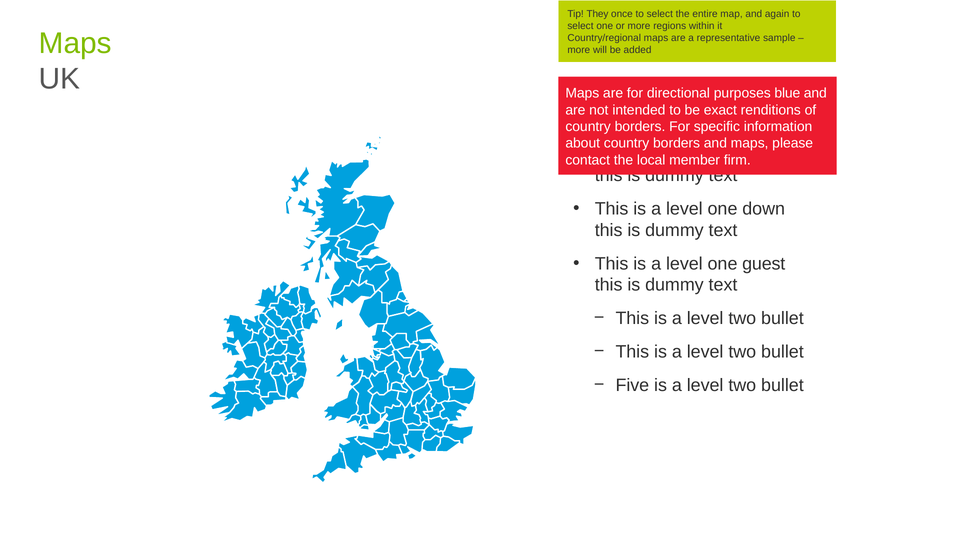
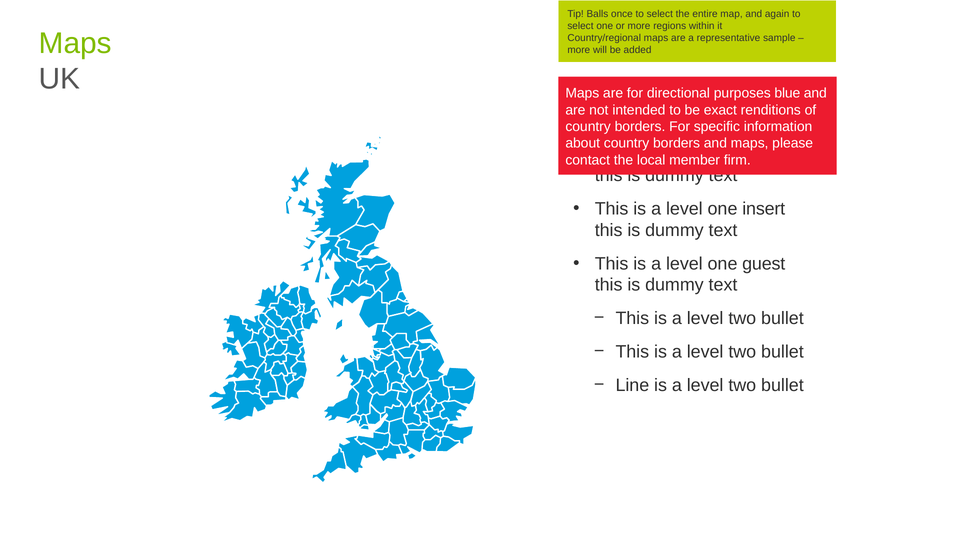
They: They -> Balls (597, 14)
down: down -> insert (764, 209)
Five: Five -> Line (632, 385)
